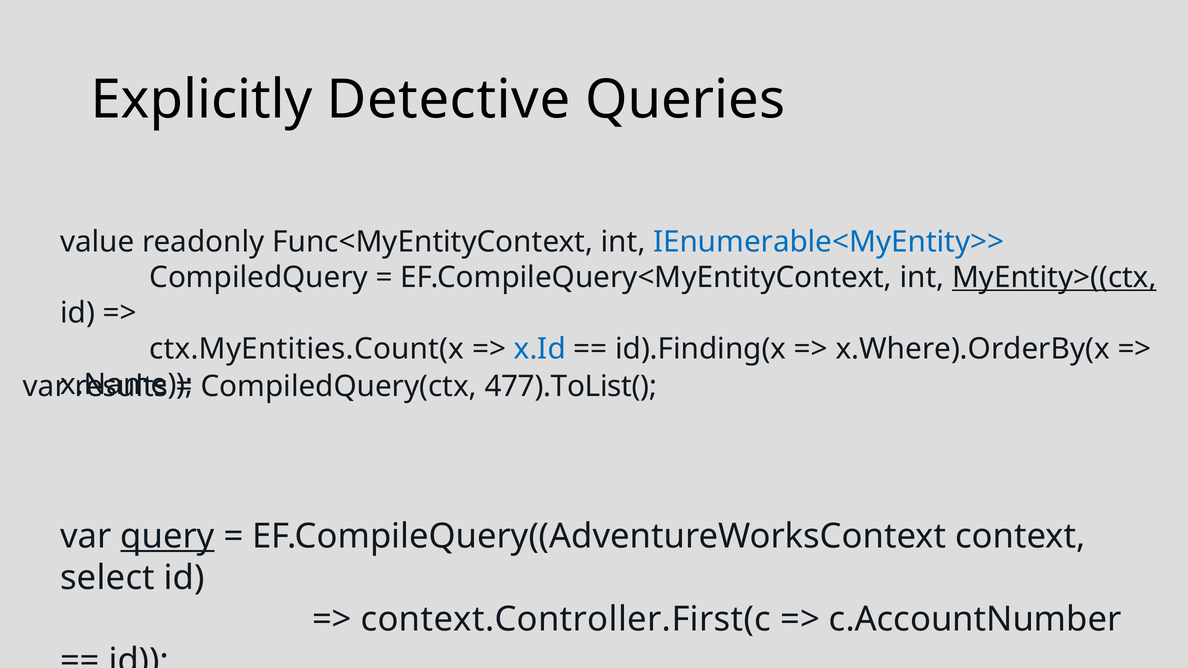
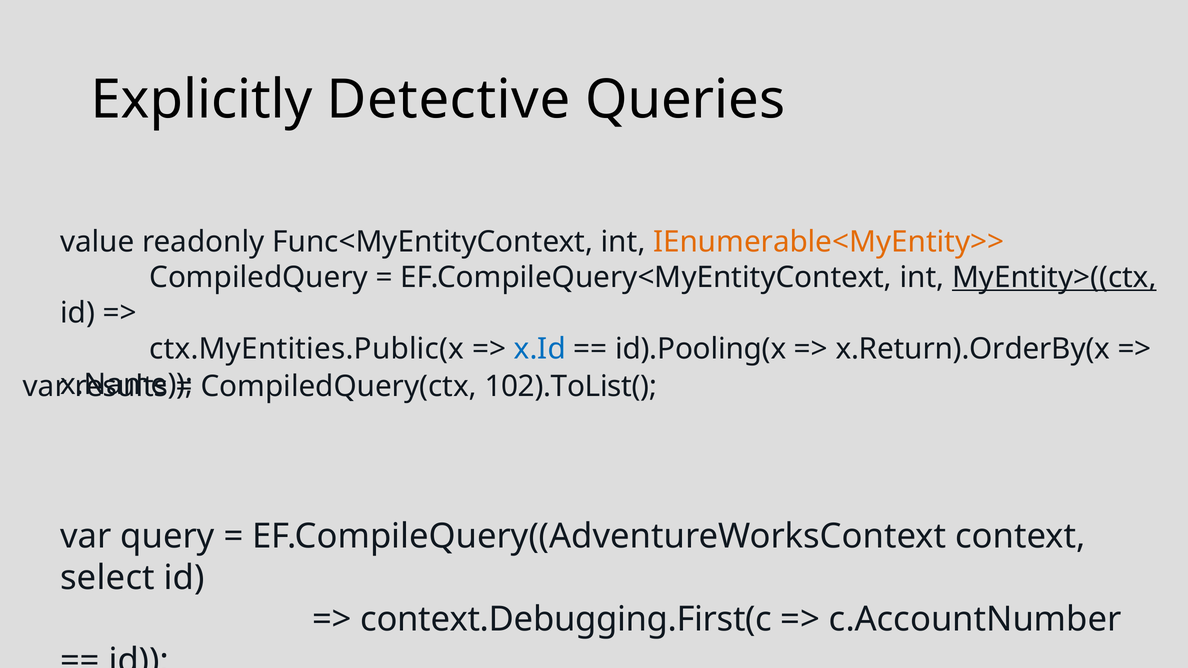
IEnumerable<MyEntity>> colour: blue -> orange (829, 242)
ctx.MyEntities.Count(x: ctx.MyEntities.Count(x -> ctx.MyEntities.Public(x (307, 349)
id).Finding(x: id).Finding(x -> id).Pooling(x (701, 349)
x.Where).OrderBy(x: x.Where).OrderBy(x -> x.Return).OrderBy(x (973, 349)
477).ToList(: 477).ToList( -> 102).ToList( (571, 387)
query underline: present -> none (167, 536)
context.Controller.First(c: context.Controller.First(c -> context.Debugging.First(c (566, 620)
